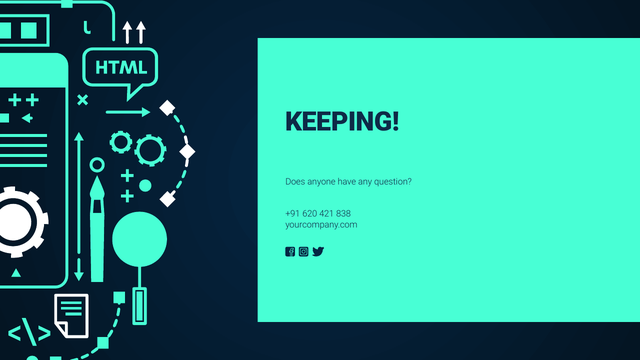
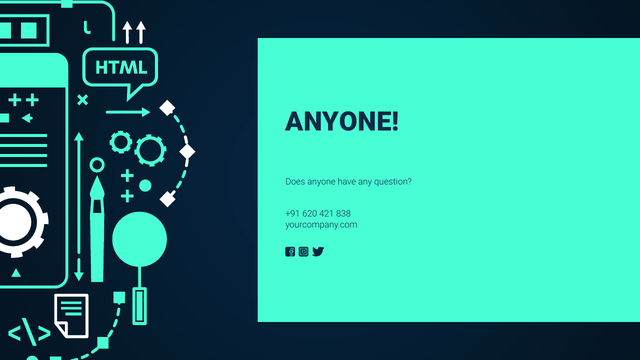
KEEPING: KEEPING -> ANYONE (342, 122)
